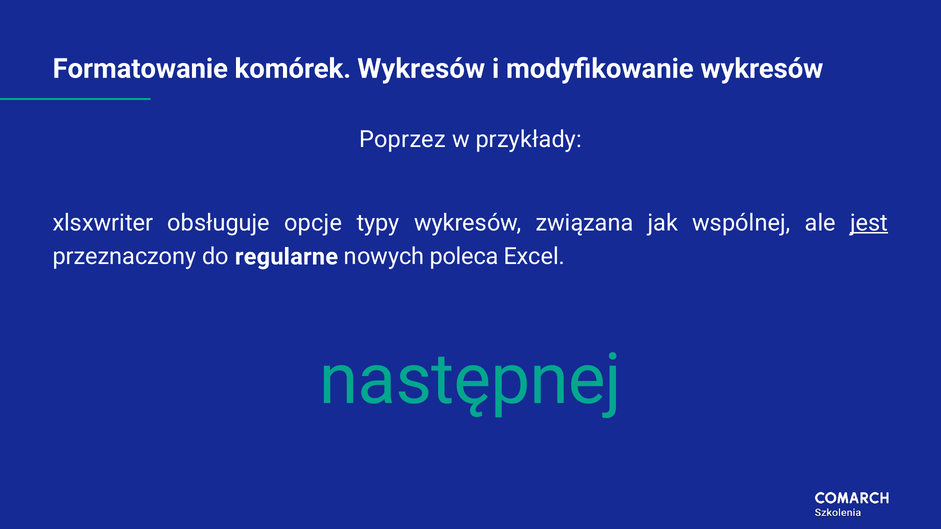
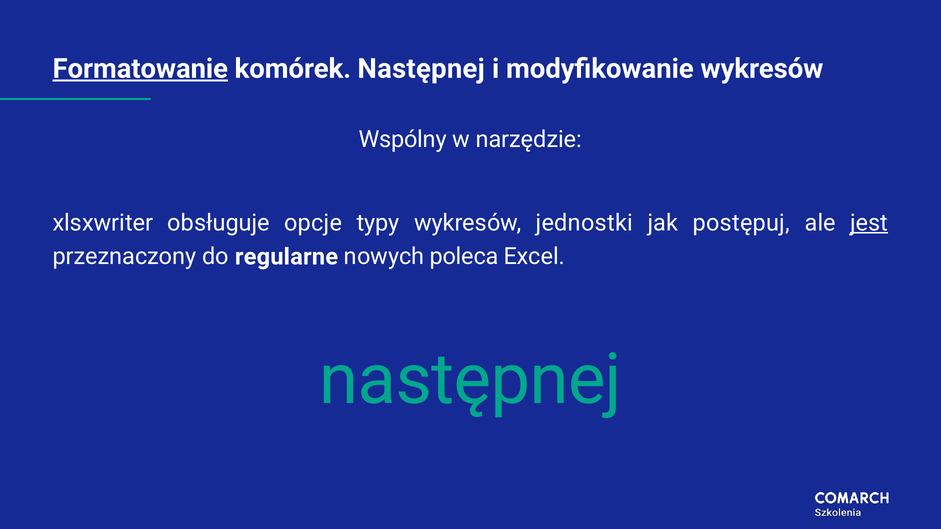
Formatowanie underline: none -> present (140, 69)
komórek Wykresów: Wykresów -> Następnej (421, 69)
Poprzez: Poprzez -> Wspólny (403, 140)
przykłady: przykłady -> narzędzie (529, 140)
związana: związana -> jednostki (584, 223)
wspólnej: wspólnej -> postępuj (741, 223)
